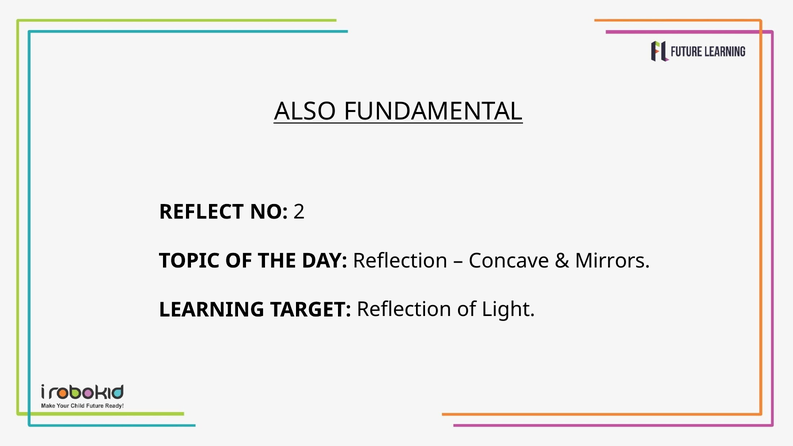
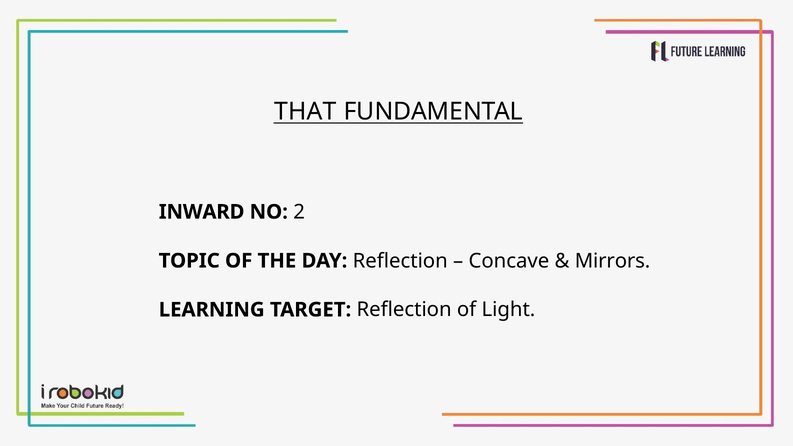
ALSO: ALSO -> THAT (305, 112)
REFLECT: REFLECT -> INWARD (202, 212)
